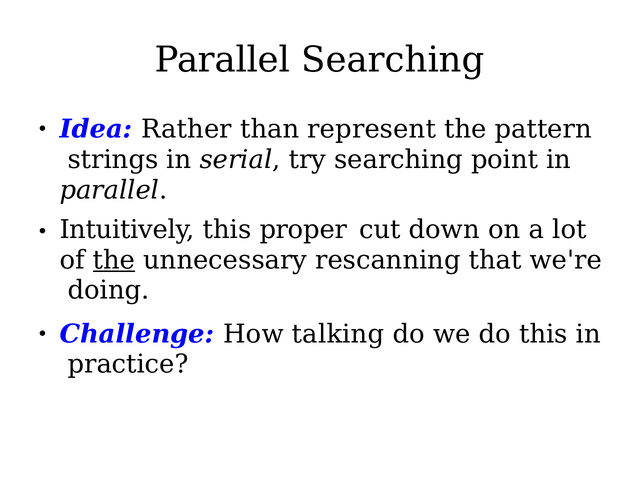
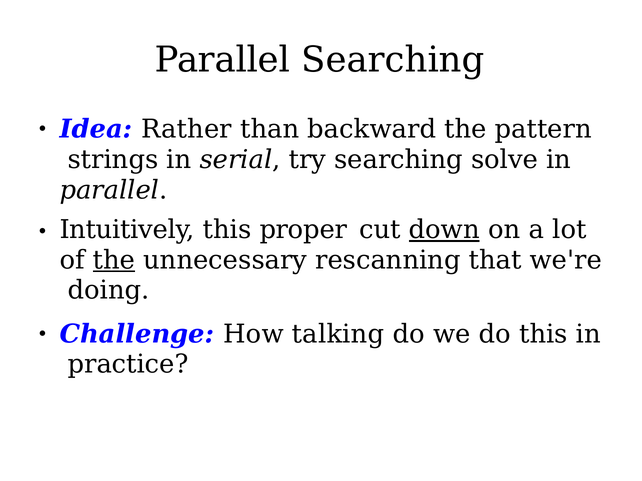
represent: represent -> backward (372, 129)
point: point -> solve (504, 160)
down underline: none -> present (444, 230)
